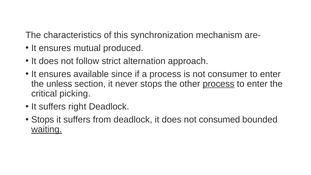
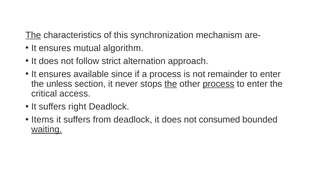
The underline: none -> present (33, 35)
produced: produced -> algorithm (123, 48)
consumer: consumer -> remainder (228, 74)
the underline: none -> present (171, 84)
picking: picking -> access (75, 94)
Stops: Stops -> Items (43, 120)
